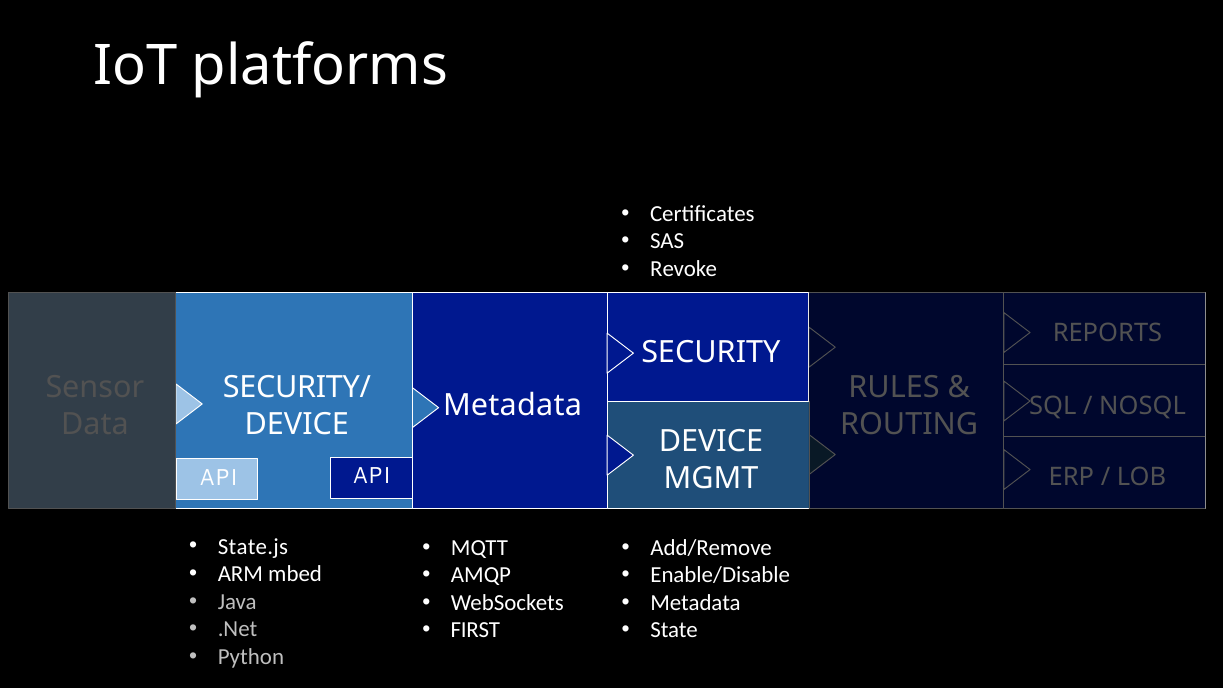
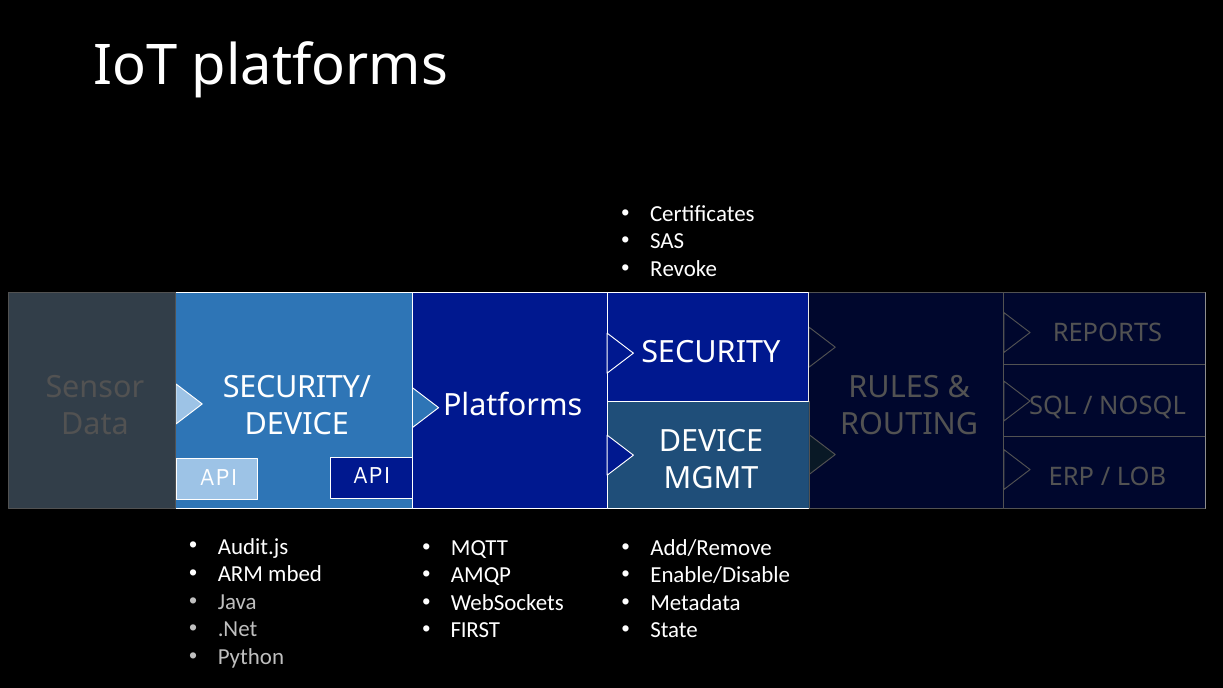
Metadata: Metadata -> Platforms (513, 406)
State.js: State.js -> Audit.js (253, 547)
